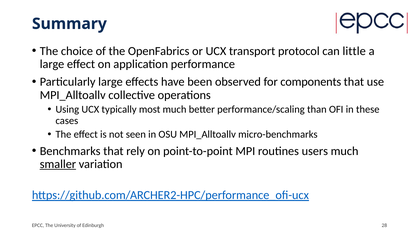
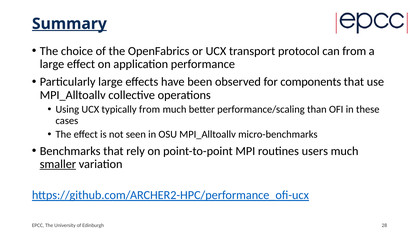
Summary underline: none -> present (69, 24)
can little: little -> from (354, 51)
typically most: most -> from (150, 109)
